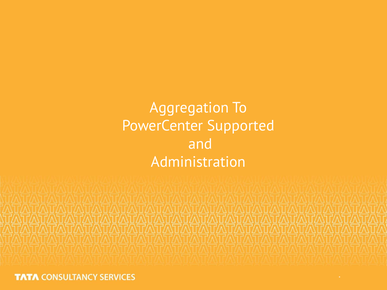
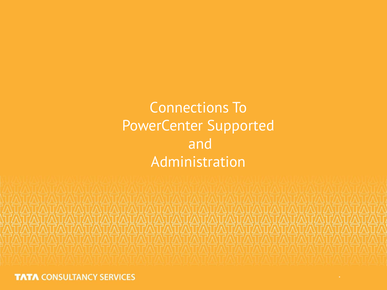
Aggregation: Aggregation -> Connections (189, 108)
